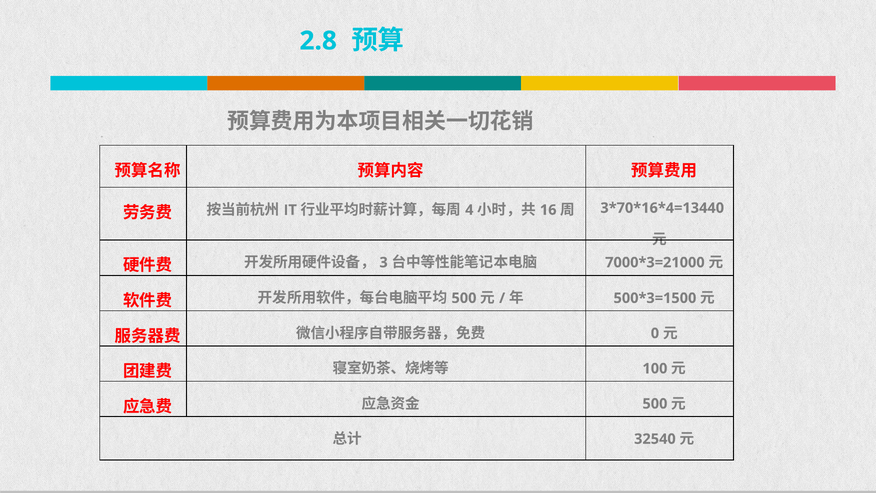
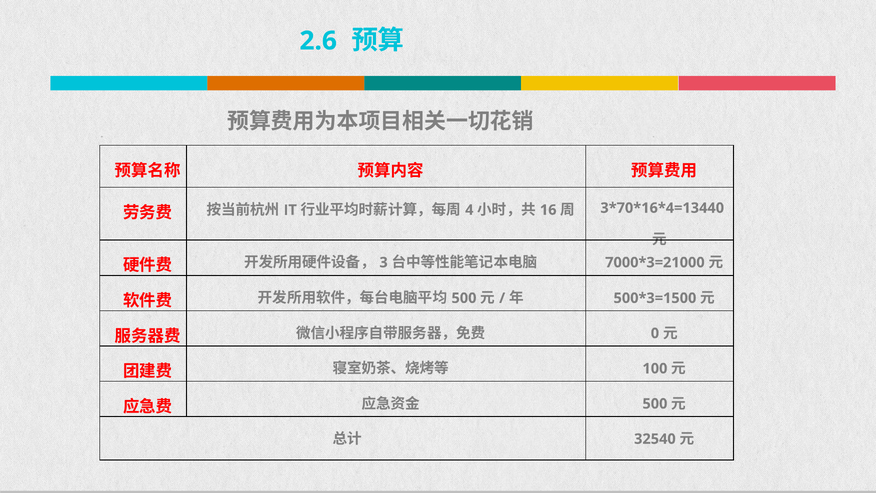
2.8: 2.8 -> 2.6 (318, 41)
